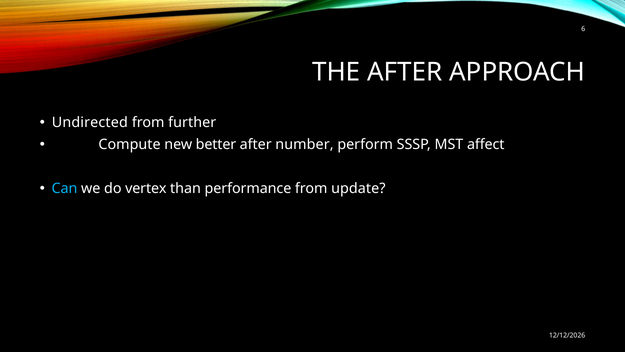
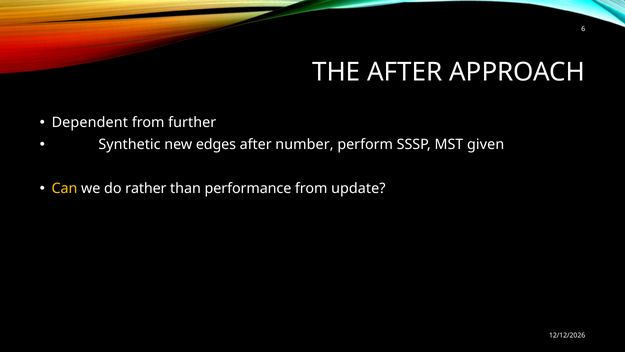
Undirected: Undirected -> Dependent (90, 122)
Compute: Compute -> Synthetic (130, 144)
better: better -> edges (216, 144)
affect: affect -> given (486, 144)
Can colour: light blue -> yellow (65, 188)
vertex: vertex -> rather (146, 188)
